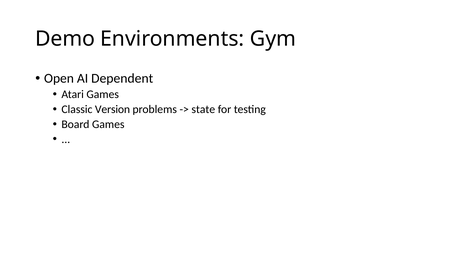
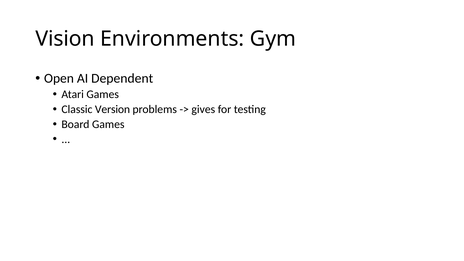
Demo: Demo -> Vision (65, 39)
state: state -> gives (203, 109)
